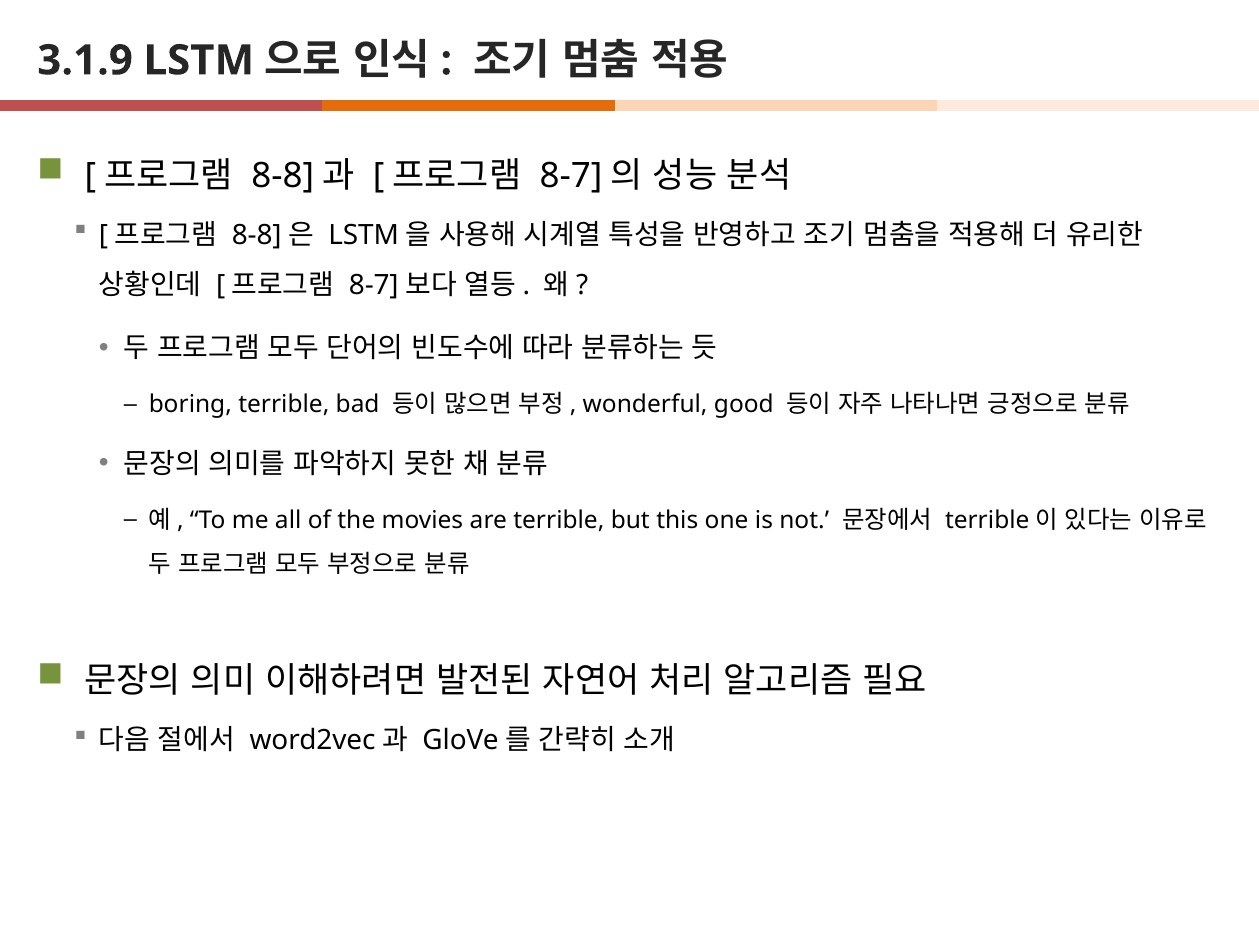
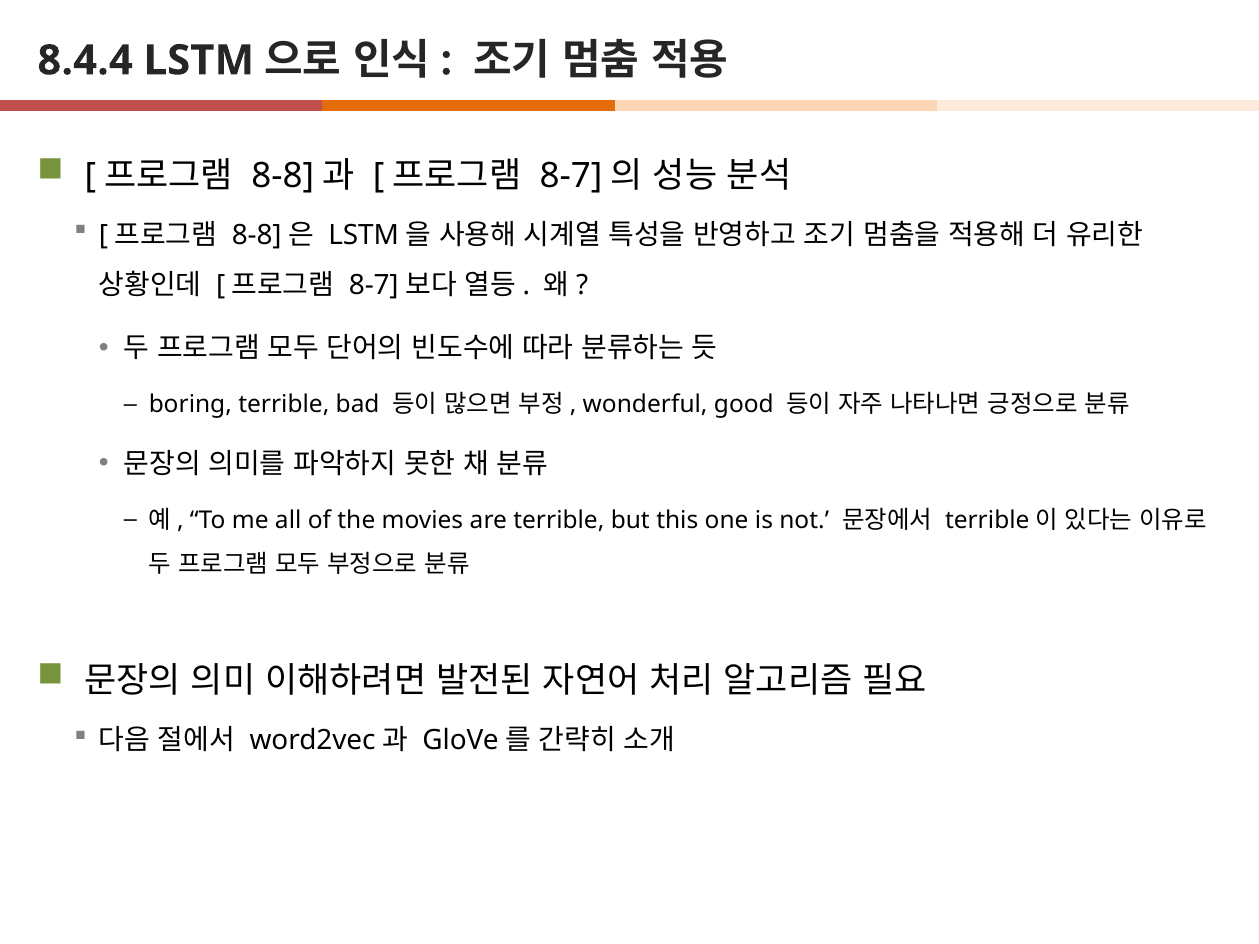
3.1.9: 3.1.9 -> 8.4.4 (85, 60)
